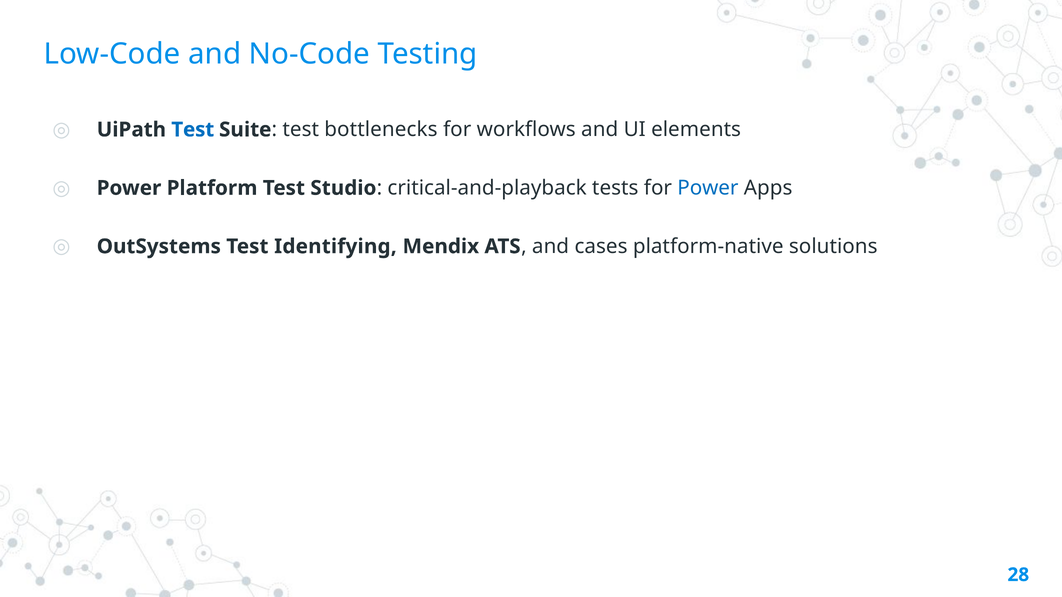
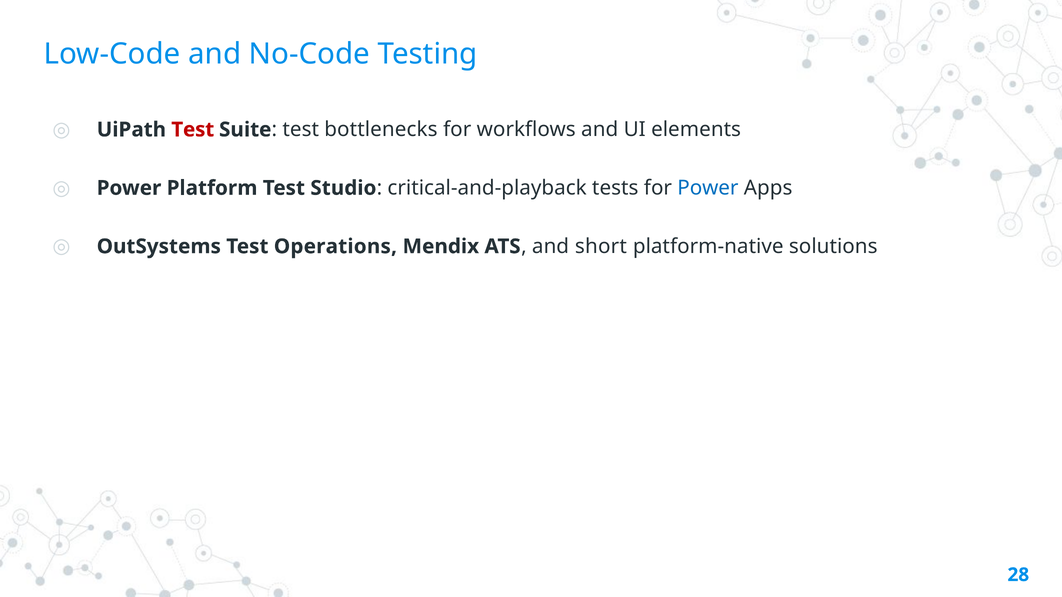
Test colour: blue -> red (193, 130)
Identifying: Identifying -> Operations (335, 247)
cases: cases -> short (601, 247)
